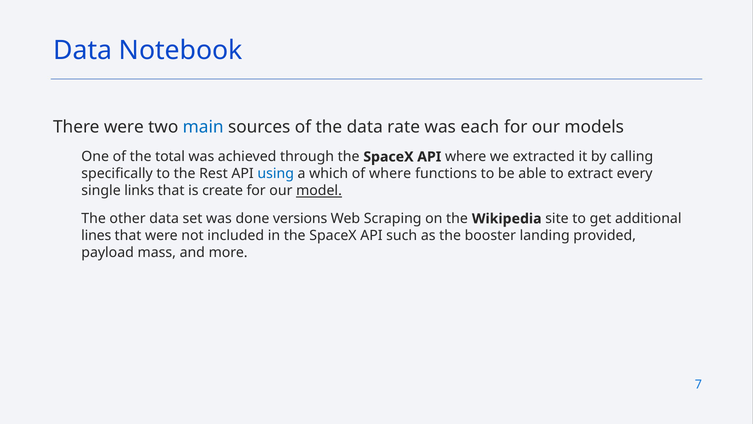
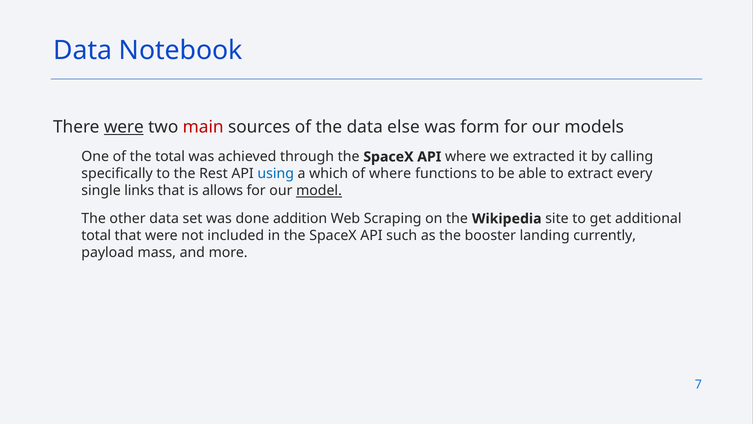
were underline: none -> present (124, 127)
main colour: blue -> red (203, 127)
rate: rate -> else (404, 127)
each: each -> form (480, 127)
create: create -> allows (223, 191)
versions: versions -> addition (300, 218)
lines: lines -> total (96, 235)
provided: provided -> currently (605, 235)
